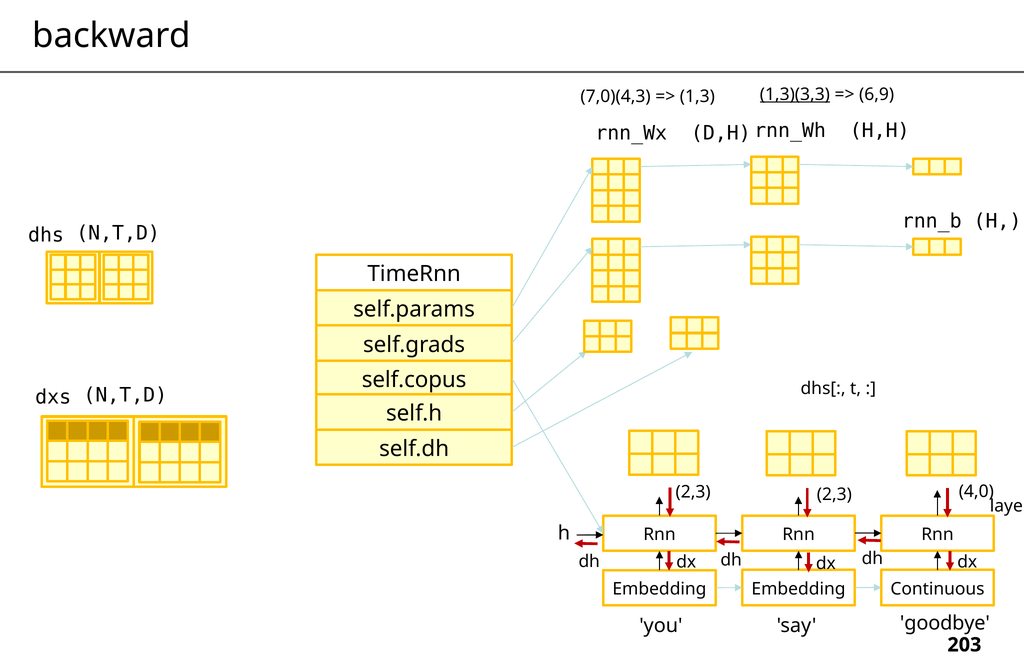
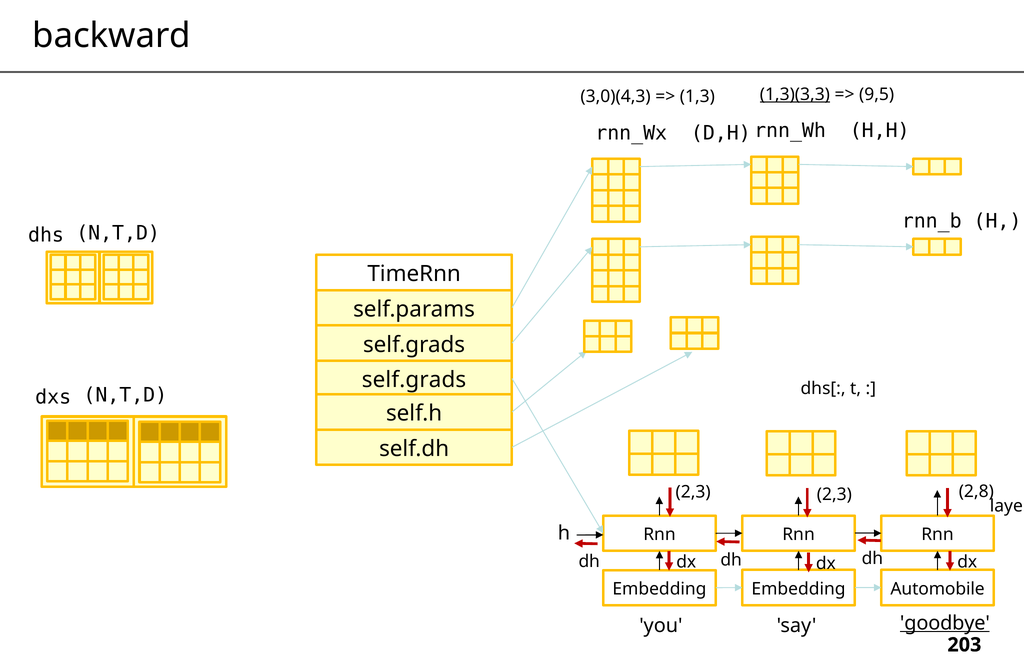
7,0)(4,3: 7,0)(4,3 -> 3,0)(4,3 (616, 97)
6,9: 6,9 -> 9,5 (877, 95)
self.copus: self.copus -> self.grads (414, 380)
4,0: 4,0 -> 2,8 (976, 492)
Continuous: Continuous -> Automobile (938, 589)
goodbye underline: none -> present (945, 624)
